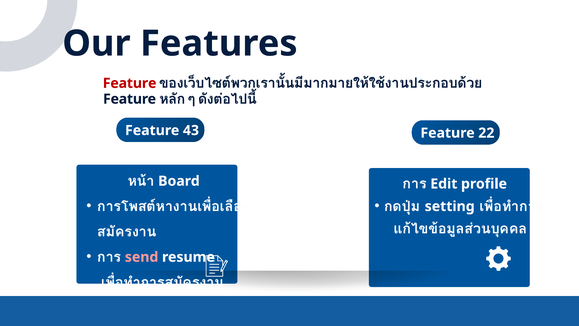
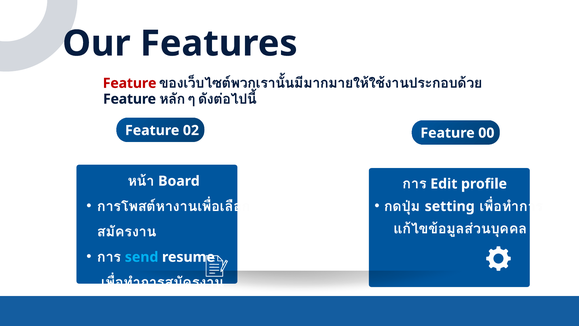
43: 43 -> 02 (191, 130)
22: 22 -> 00 (486, 133)
send colour: pink -> light blue (142, 257)
